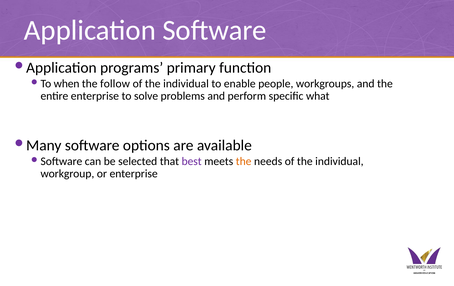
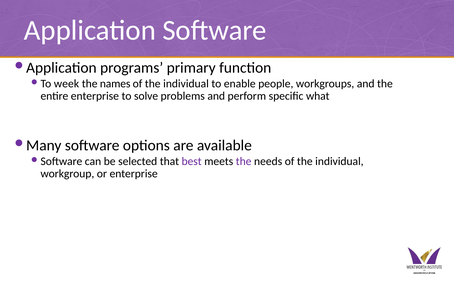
when: when -> week (66, 84)
follow: follow -> names (115, 84)
the colour: orange -> purple (244, 161)
